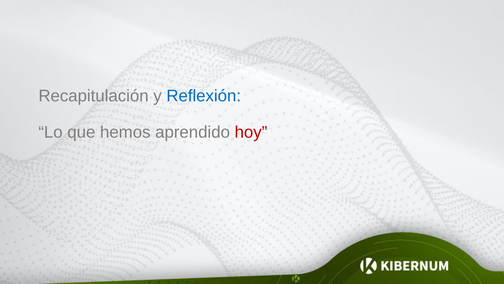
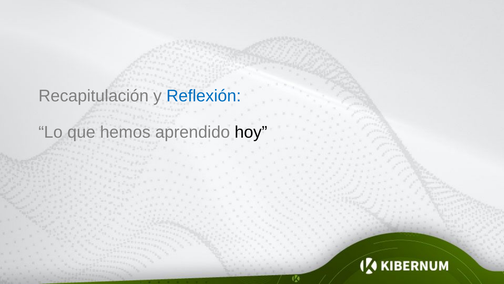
hoy colour: red -> black (251, 132)
